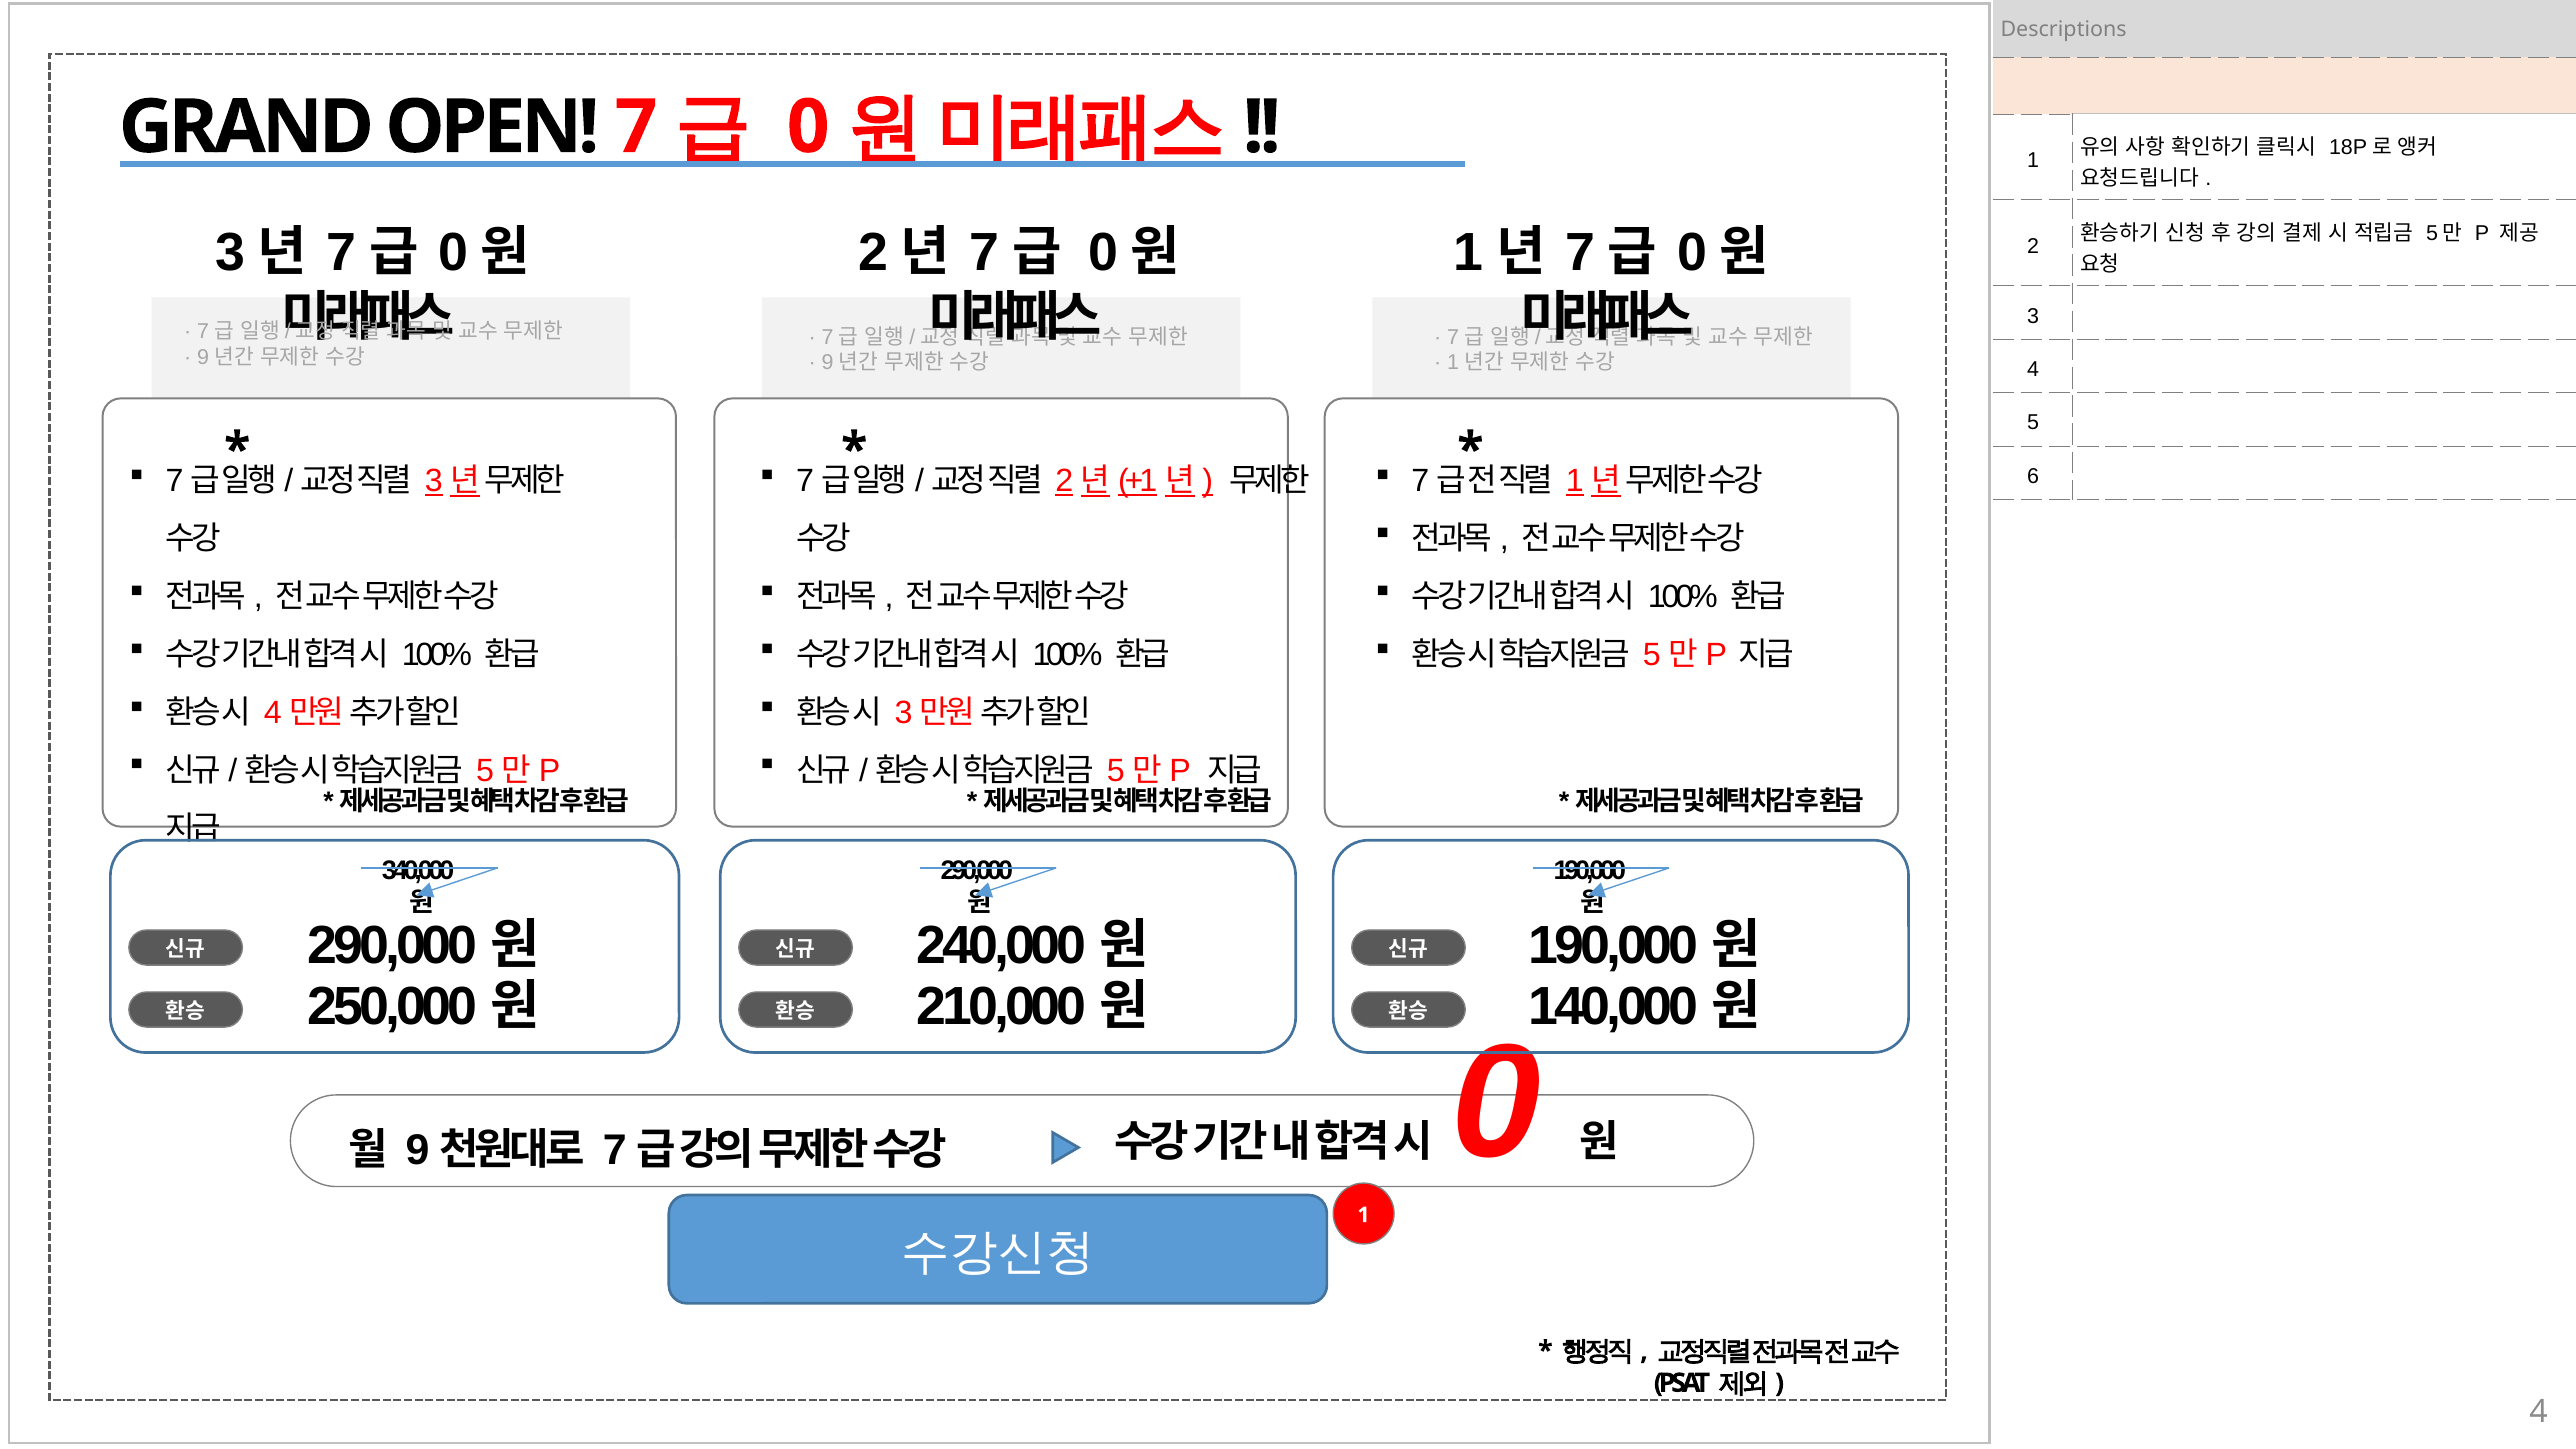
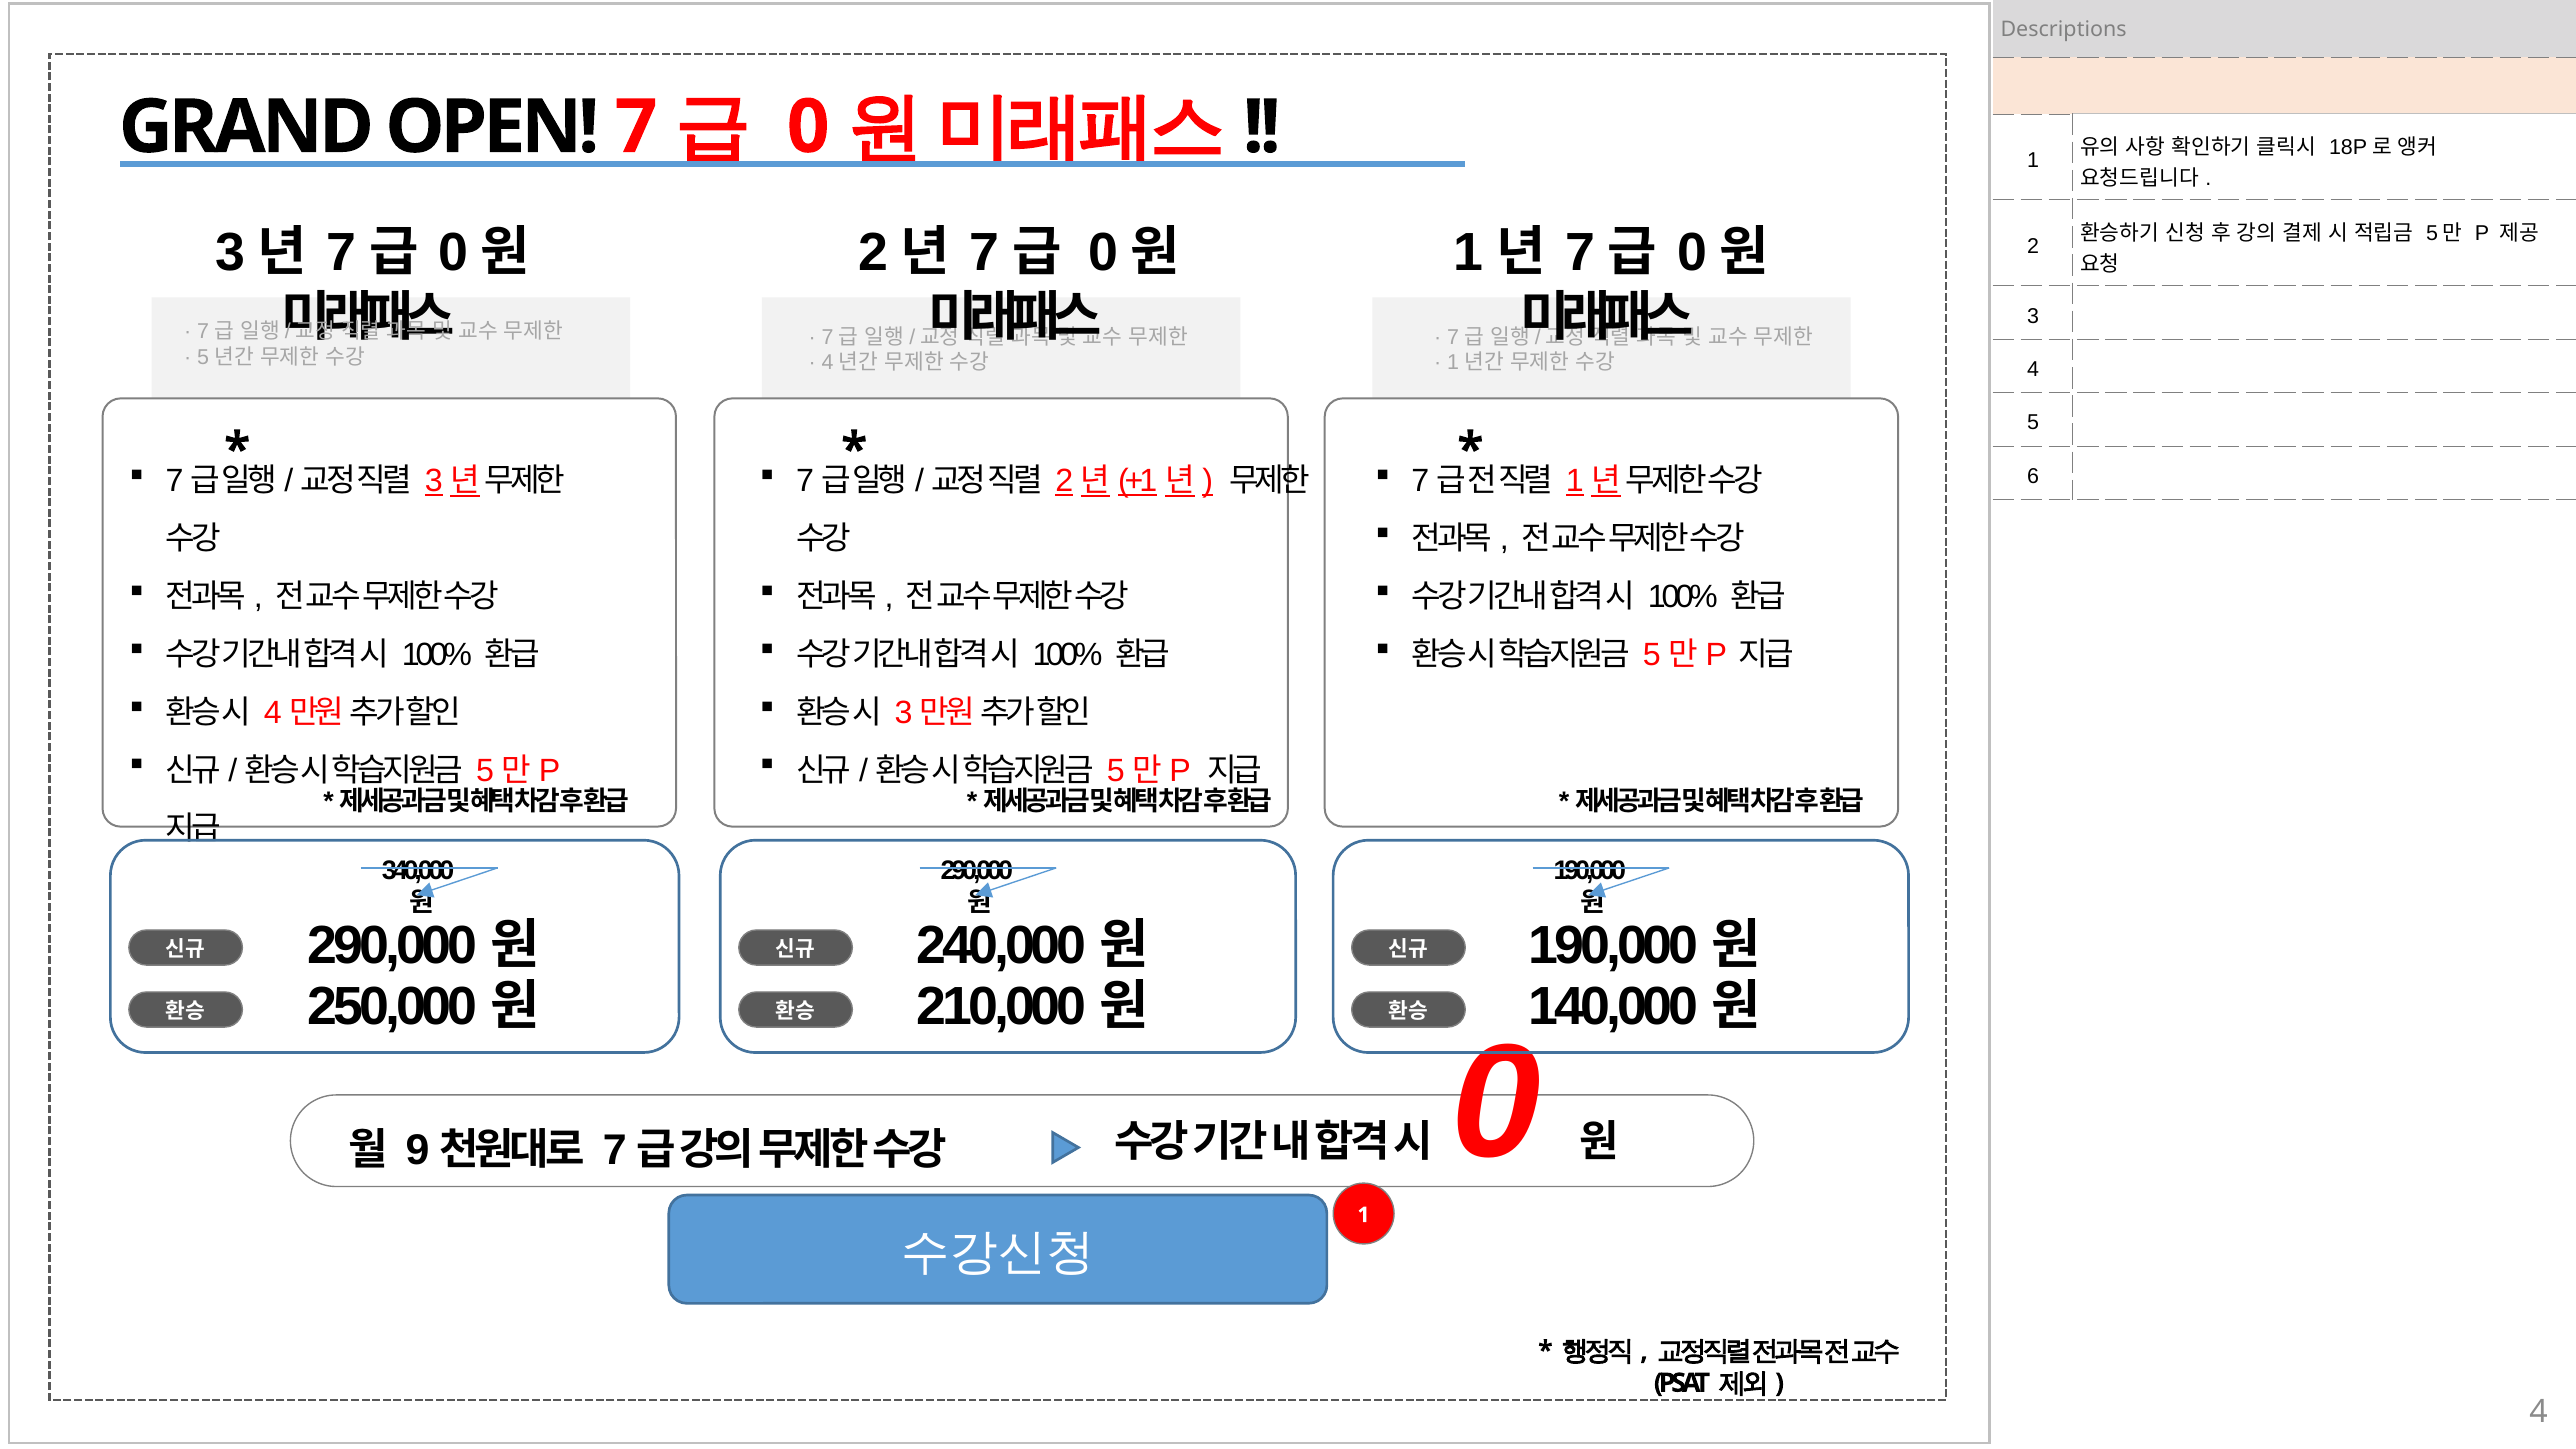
9: 9 -> 5 (203, 357)
9: 9 -> 4 (828, 363)
